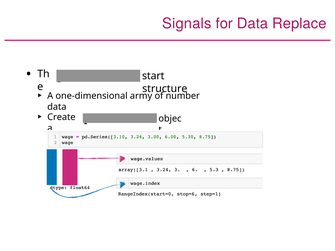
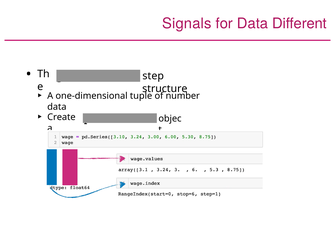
Replace: Replace -> Different (299, 23)
start: start -> step (153, 76)
army: army -> tuple (141, 96)
